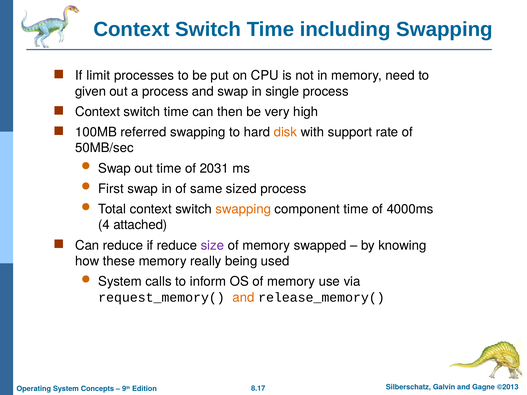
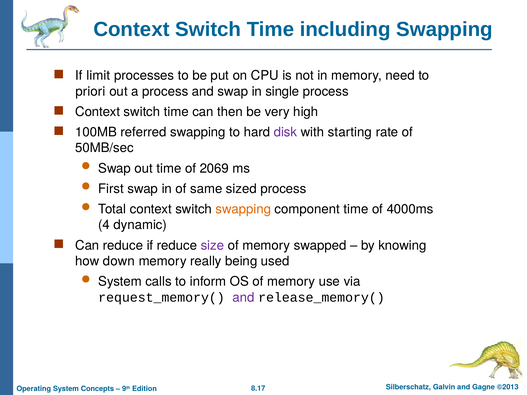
given: given -> priori (90, 91)
disk colour: orange -> purple (285, 132)
support: support -> starting (350, 132)
2031: 2031 -> 2069 (214, 168)
attached: attached -> dynamic (140, 225)
these: these -> down (119, 261)
and colour: orange -> purple (244, 298)
